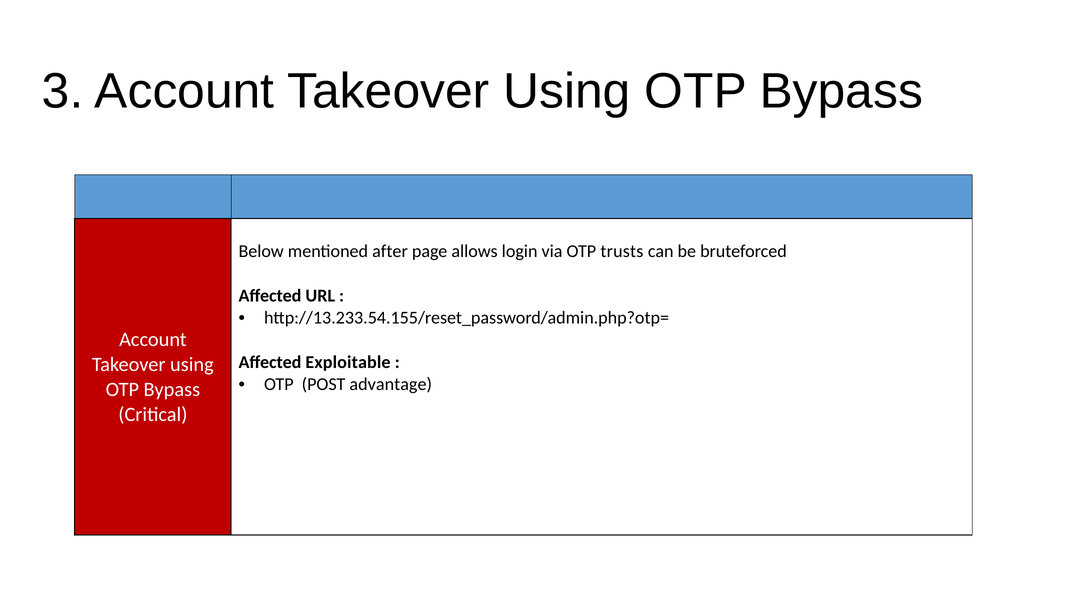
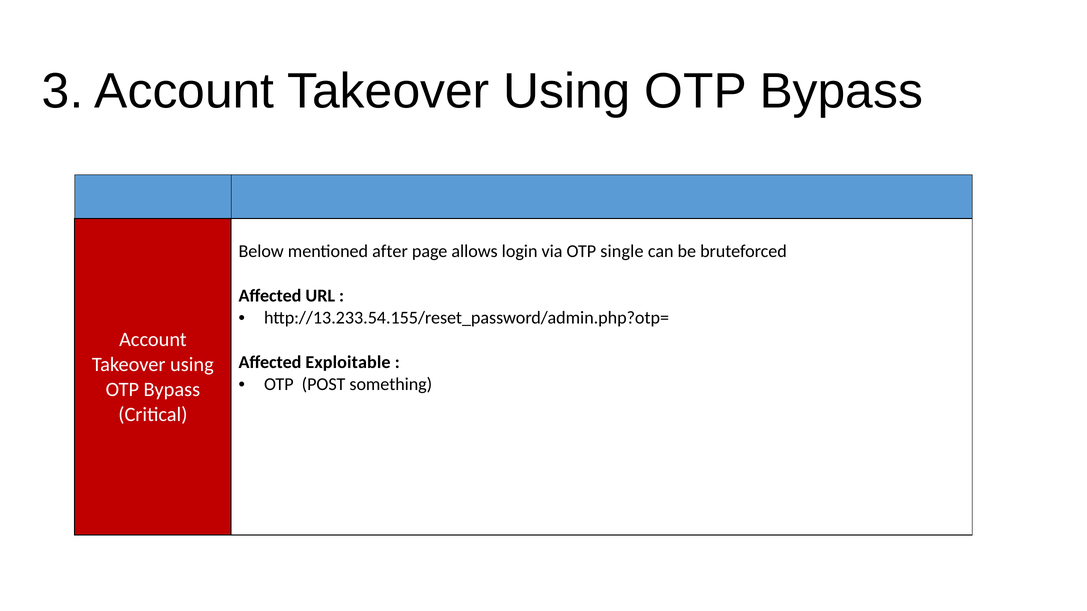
trusts: trusts -> single (622, 252)
advantage: advantage -> something (391, 384)
